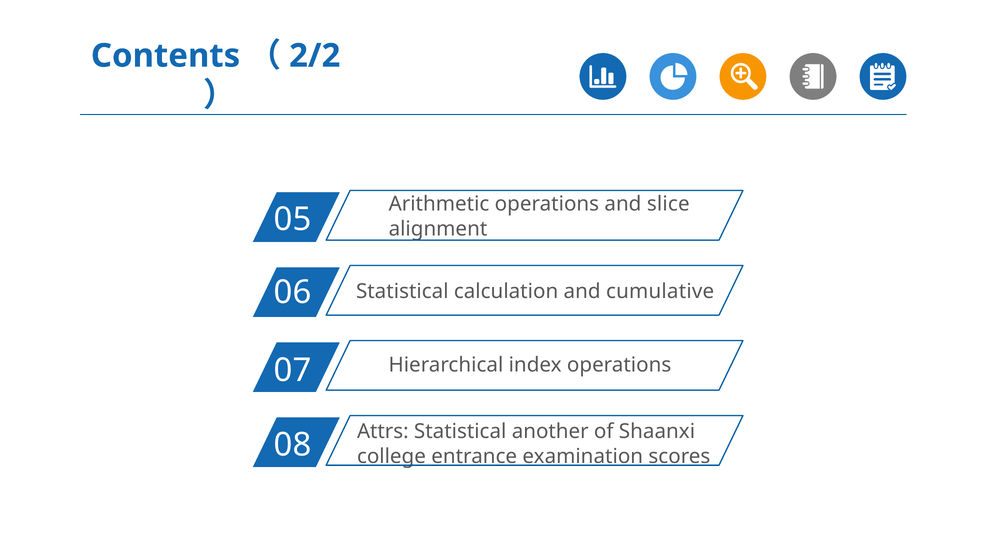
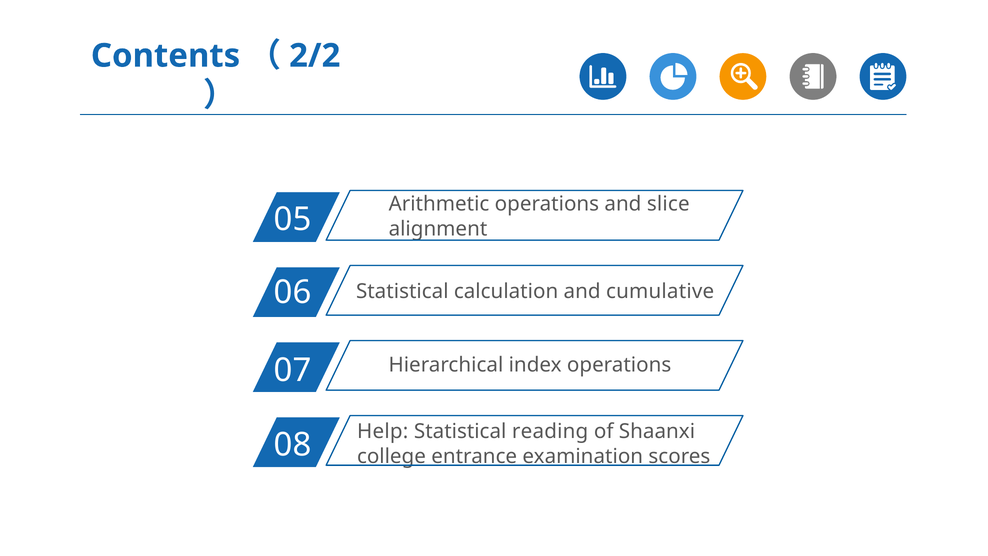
Attrs: Attrs -> Help (383, 432)
another: another -> reading (550, 432)
